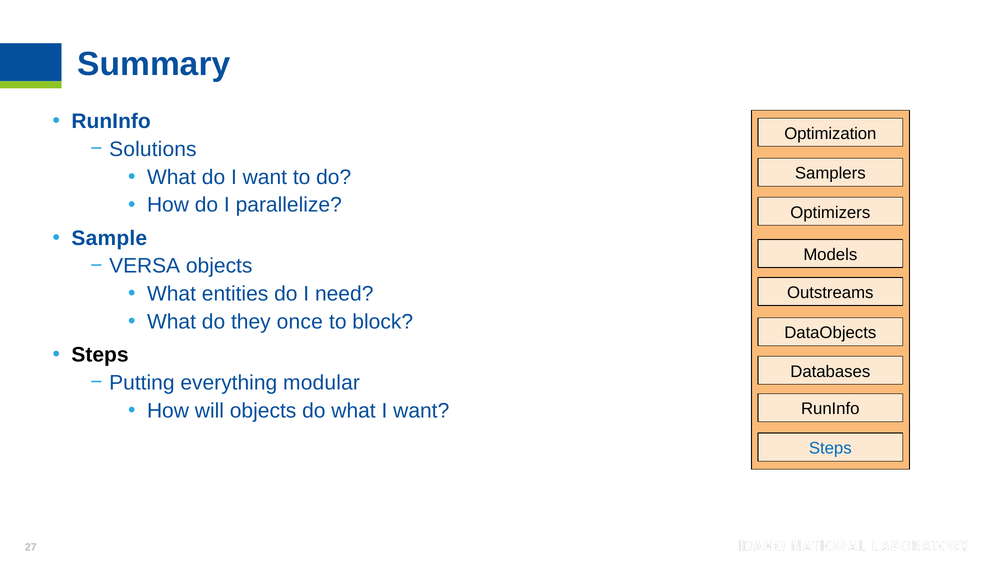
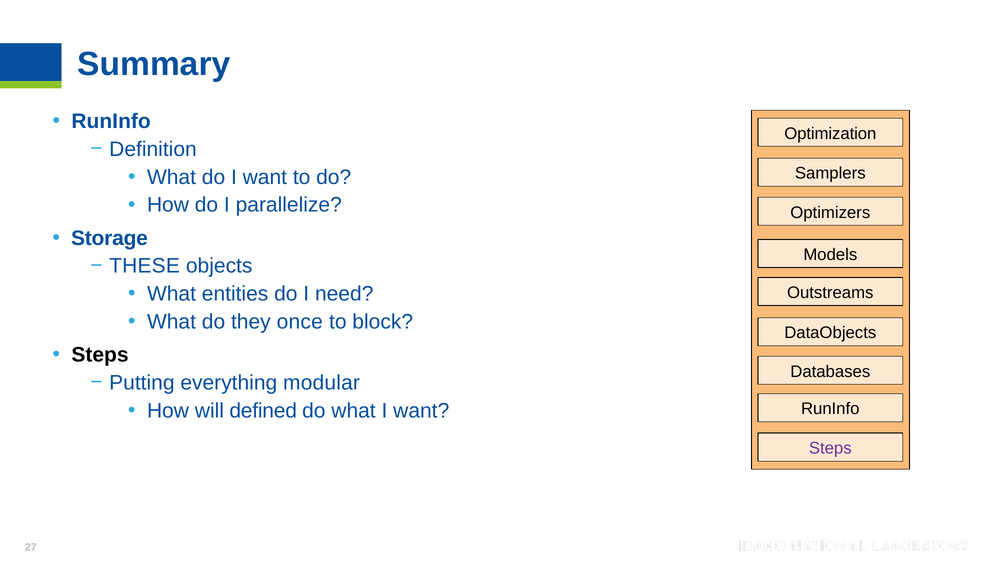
Solutions: Solutions -> Definition (153, 149)
Sample: Sample -> Storage (109, 238)
VERSA: VERSA -> THESE (145, 266)
will objects: objects -> defined (263, 411)
Steps colour: blue -> purple (830, 449)
